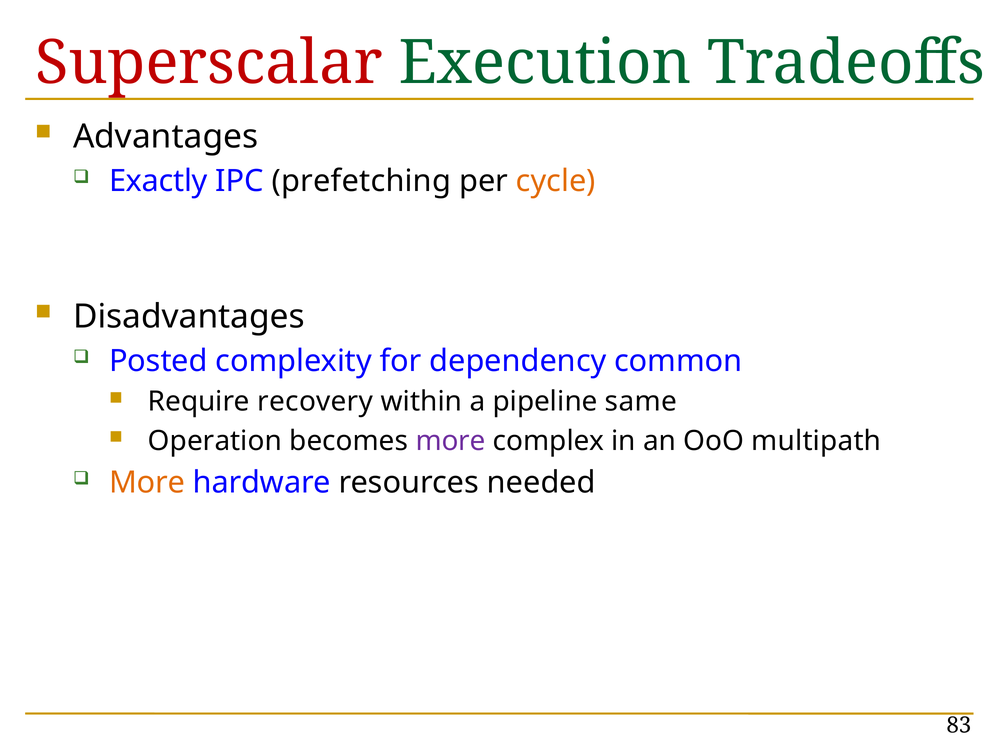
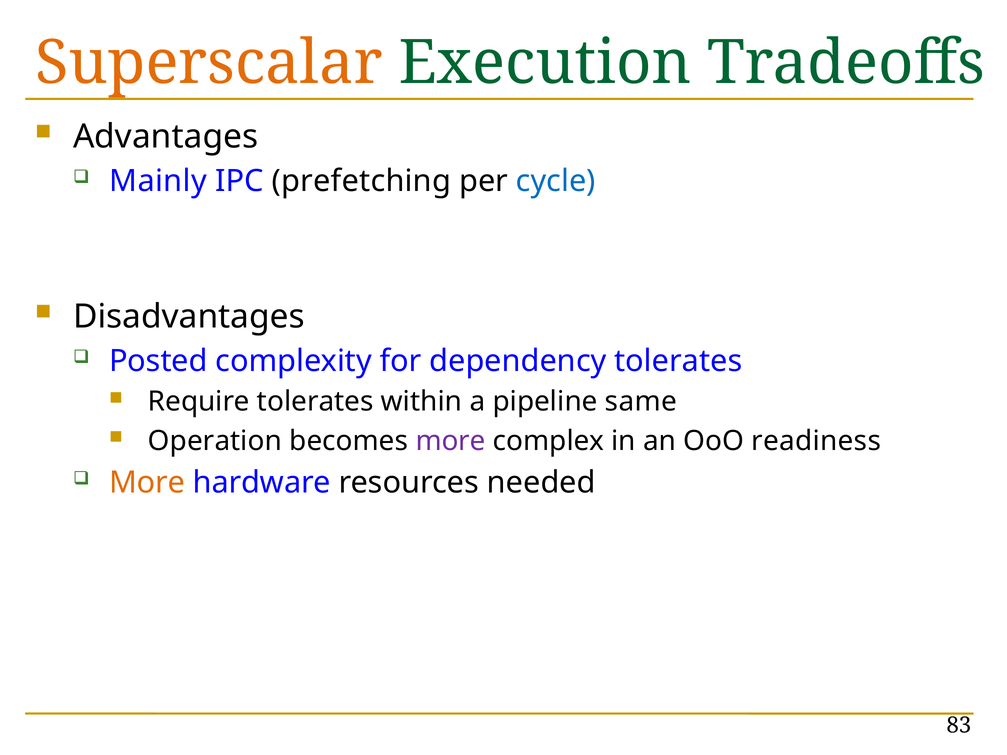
Superscalar colour: red -> orange (209, 63)
Exactly: Exactly -> Mainly (158, 181)
cycle colour: orange -> blue (556, 181)
dependency common: common -> tolerates (678, 361)
Require recovery: recovery -> tolerates (315, 402)
multipath: multipath -> readiness (816, 441)
